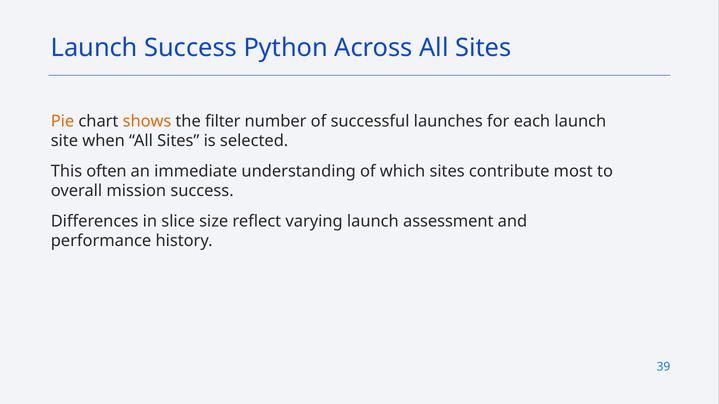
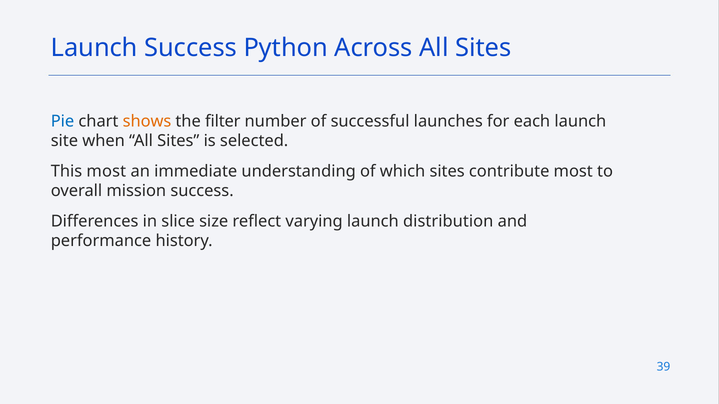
Pie colour: orange -> blue (63, 121)
This often: often -> most (106, 171)
assessment: assessment -> distribution (448, 221)
